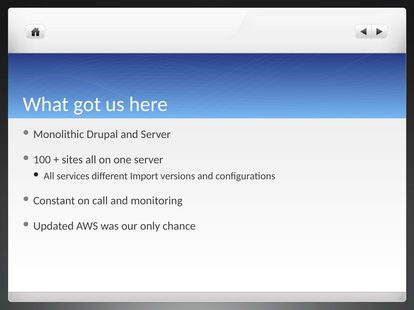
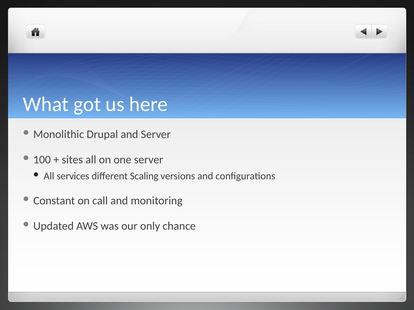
Import: Import -> Scaling (144, 176)
